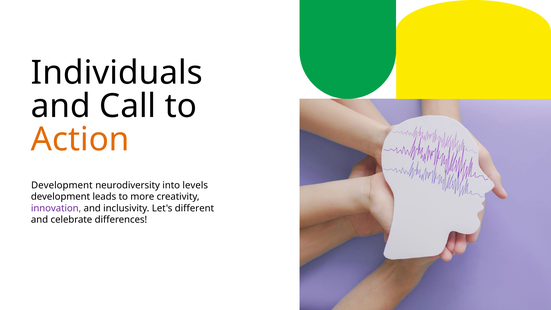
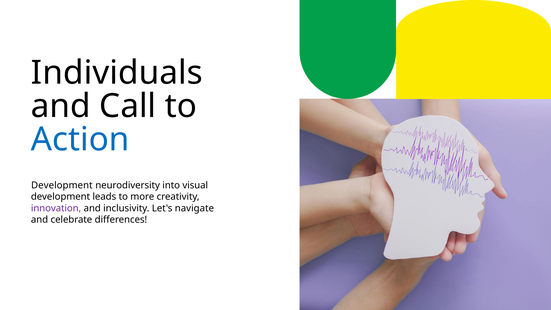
Action colour: orange -> blue (80, 140)
levels: levels -> visual (195, 185)
different: different -> navigate (194, 208)
